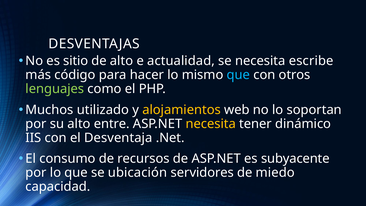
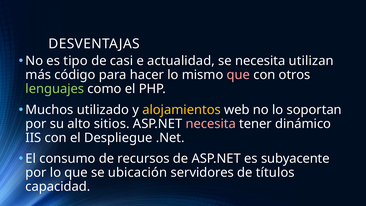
sitio: sitio -> tipo (76, 61)
de alto: alto -> casi (122, 61)
escribe: escribe -> utilizan (311, 61)
que colour: light blue -> pink (238, 75)
entre: entre -> sitios (112, 124)
necesita colour: yellow -> pink (211, 124)
Desventaja: Desventaja -> Despliegue (118, 138)
miedo: miedo -> títulos (275, 173)
